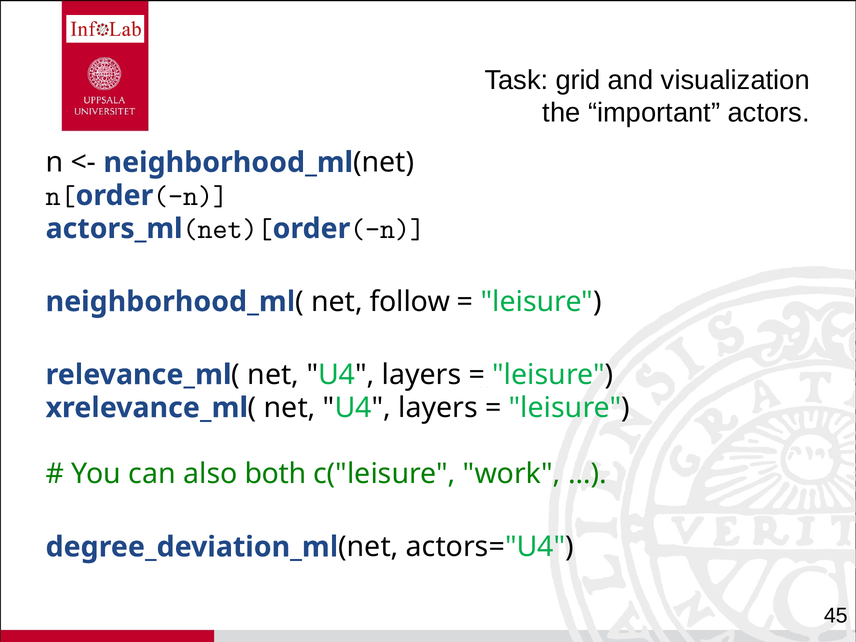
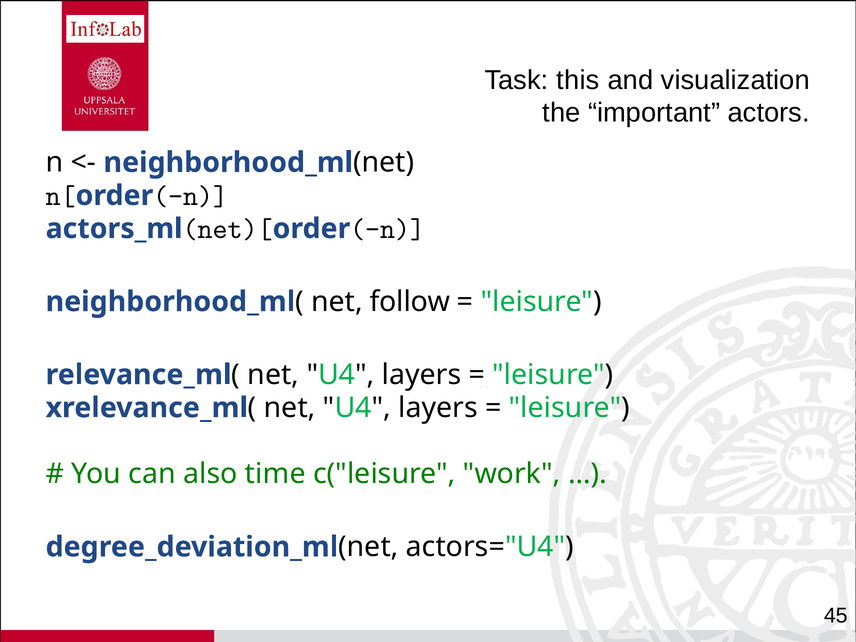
grid: grid -> this (578, 80)
both: both -> time (275, 474)
